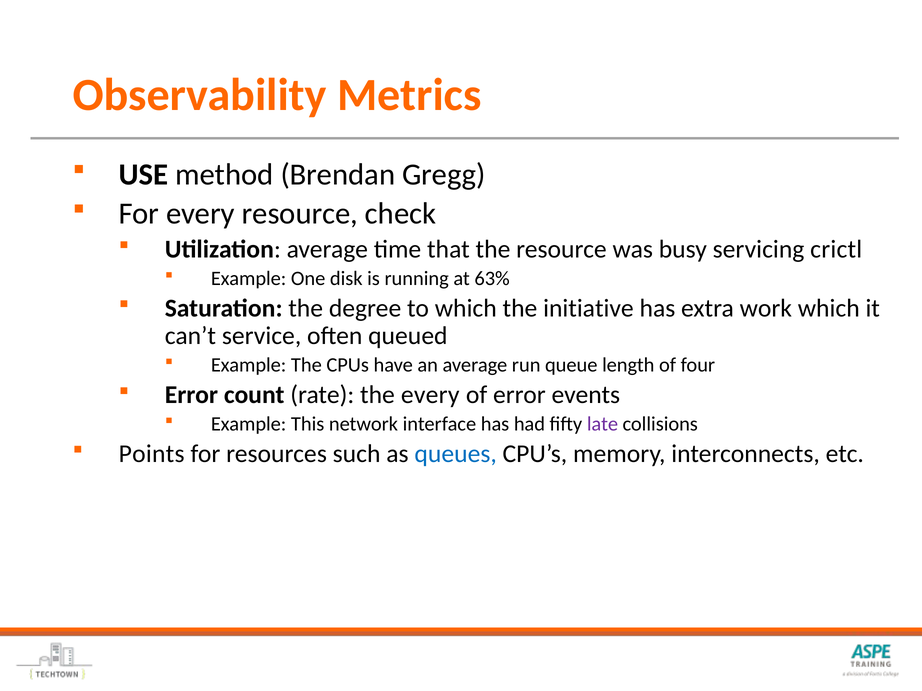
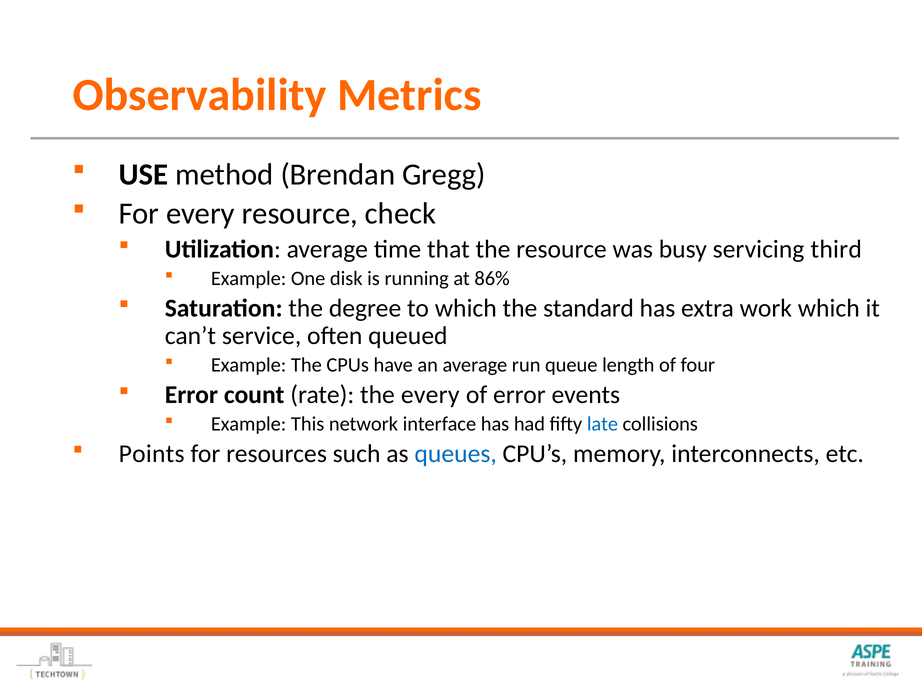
crictl: crictl -> third (836, 250)
63%: 63% -> 86% (492, 279)
initiative: initiative -> standard (589, 309)
late colour: purple -> blue (602, 424)
